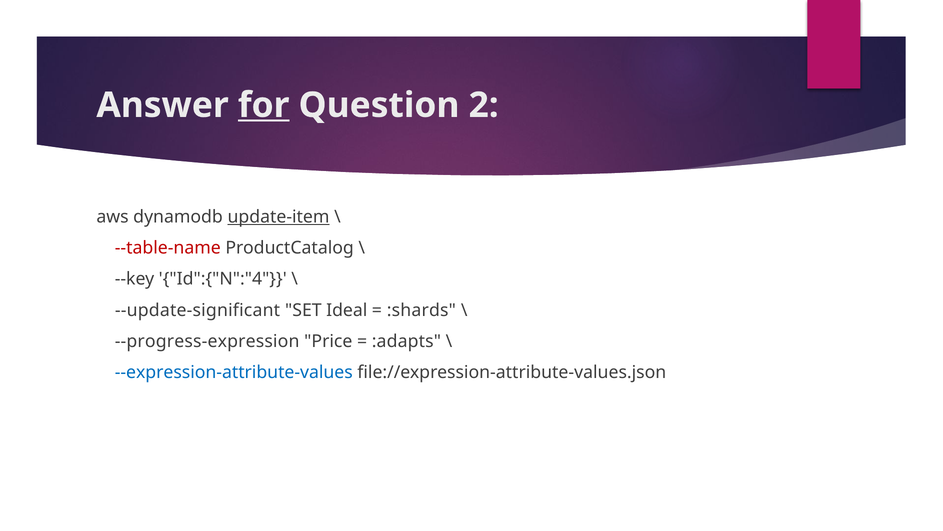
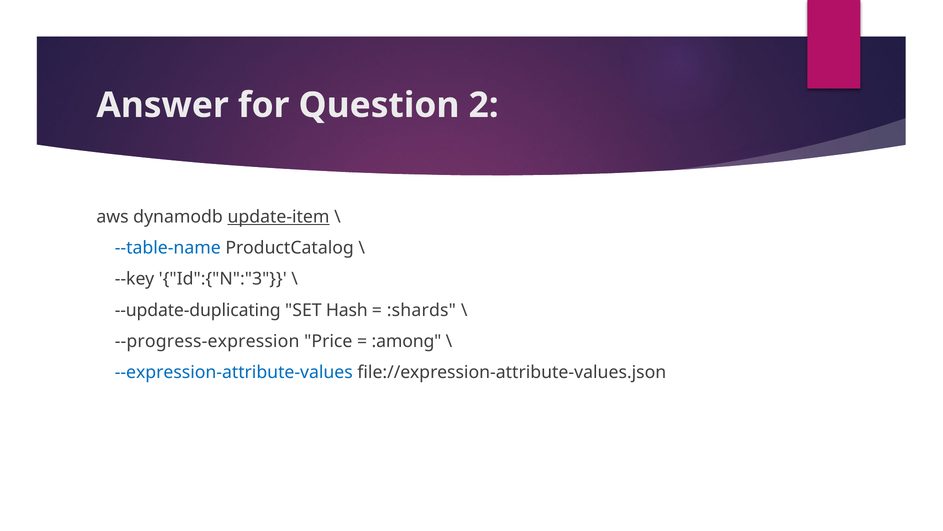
for underline: present -> none (264, 105)
--table-name colour: red -> blue (168, 248)
Id":{"N":"4: Id":{"N":"4 -> Id":{"N":"3 (223, 279)
--update-significant: --update-significant -> --update-duplicating (198, 310)
Ideal: Ideal -> Hash (347, 310)
:adapts: :adapts -> :among (407, 341)
